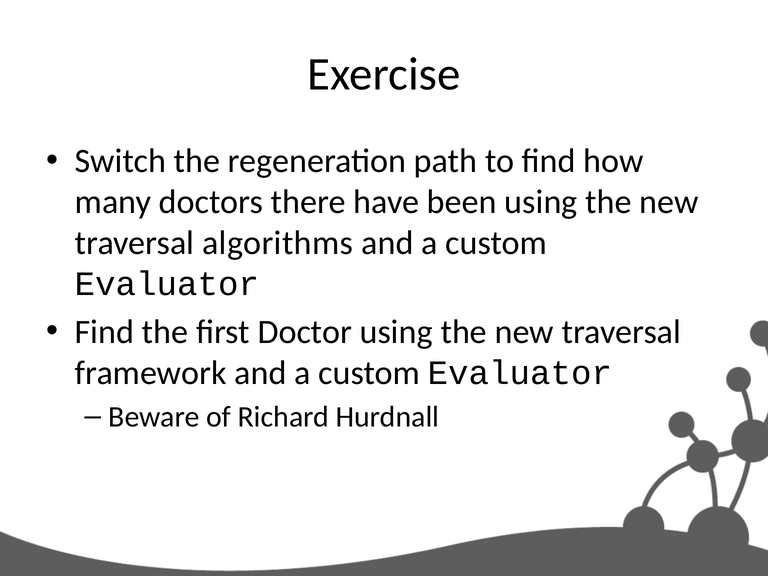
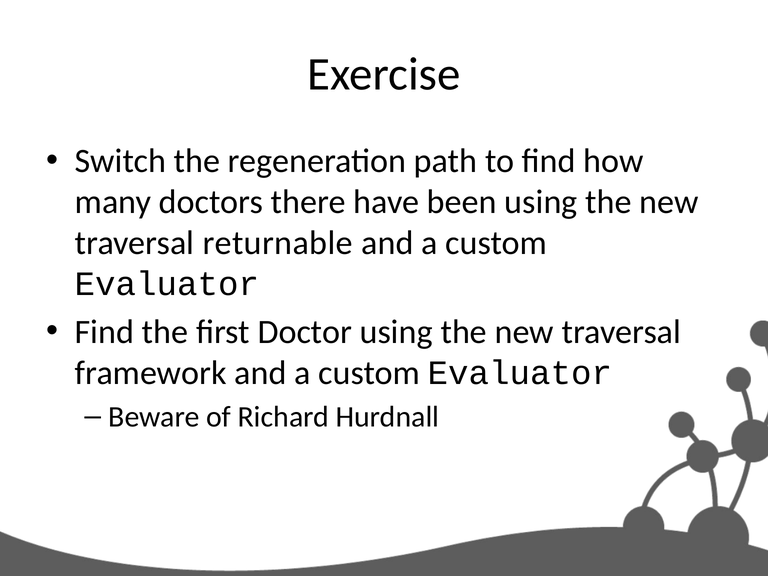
algorithms: algorithms -> returnable (278, 243)
